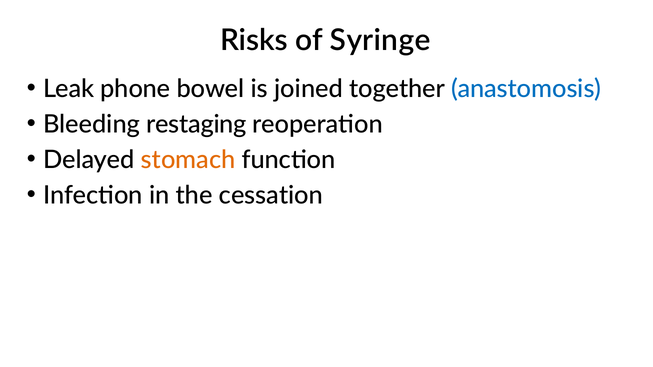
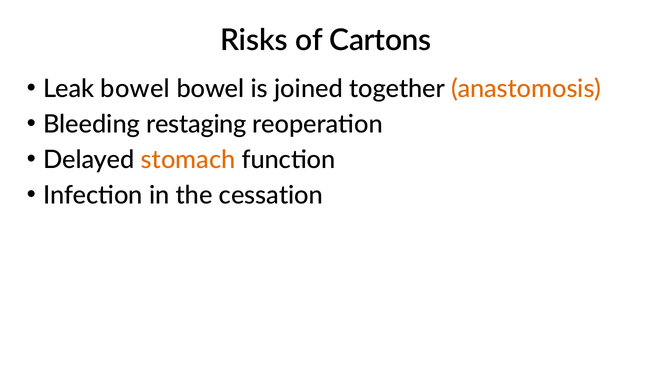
Syringe: Syringe -> Cartons (380, 40)
Leak phone: phone -> bowel (135, 89)
anastomosis colour: blue -> orange (526, 89)
